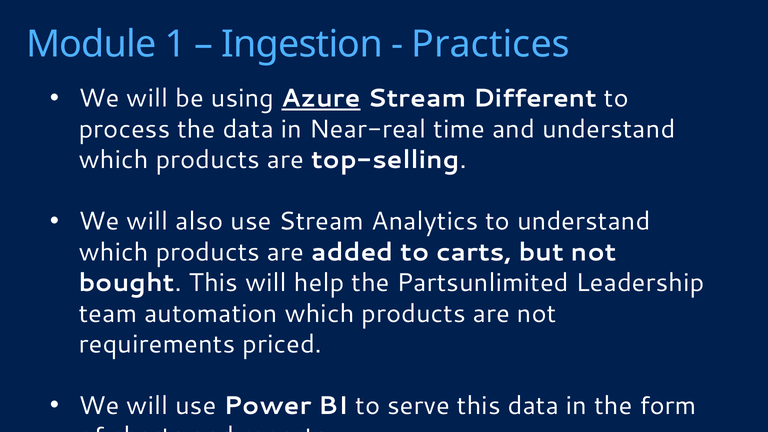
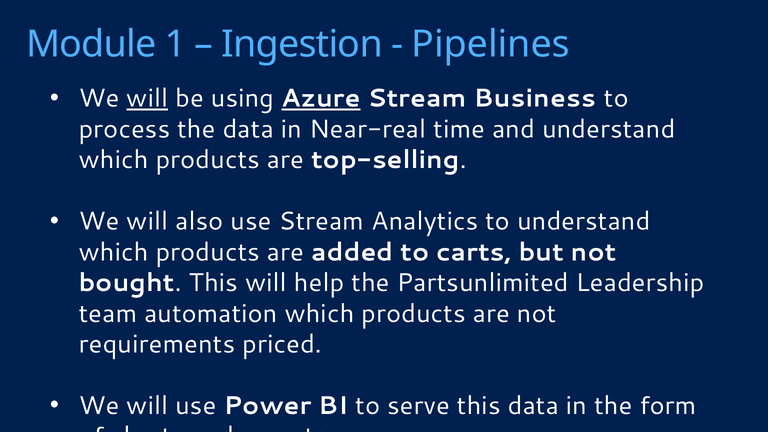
Practices: Practices -> Pipelines (491, 44)
will underline: none -> present (147, 98)
Different: Different -> Business (535, 98)
